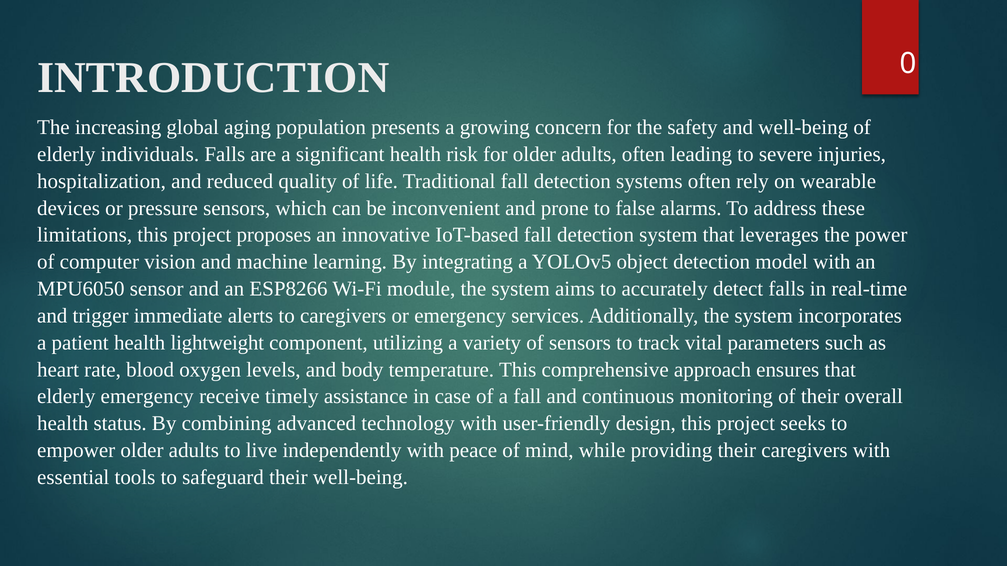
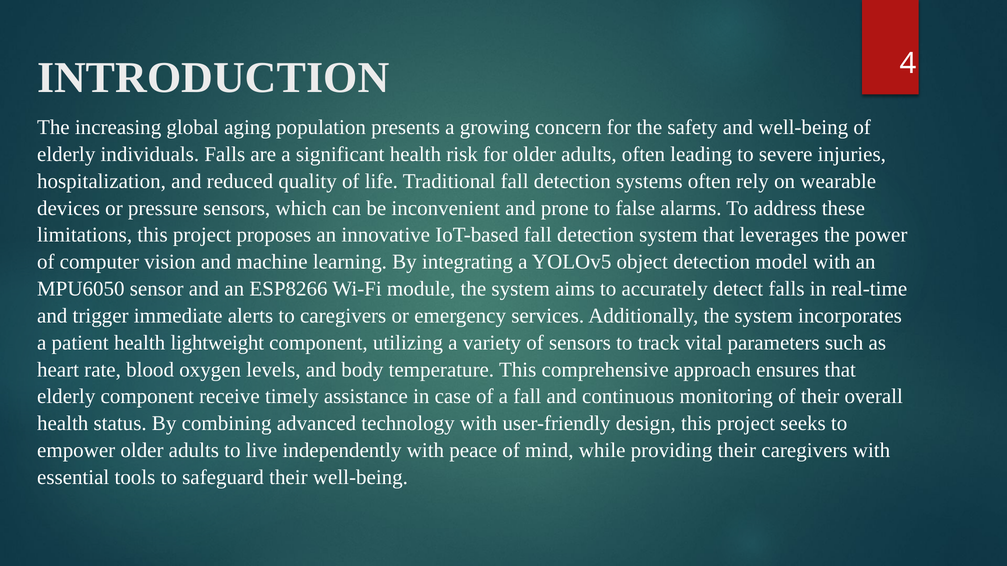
0: 0 -> 4 (908, 64)
elderly emergency: emergency -> component (147, 397)
